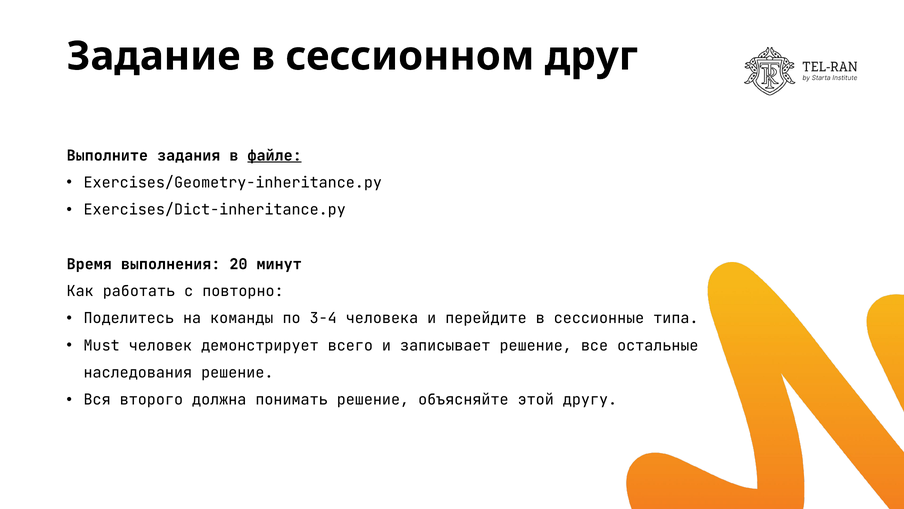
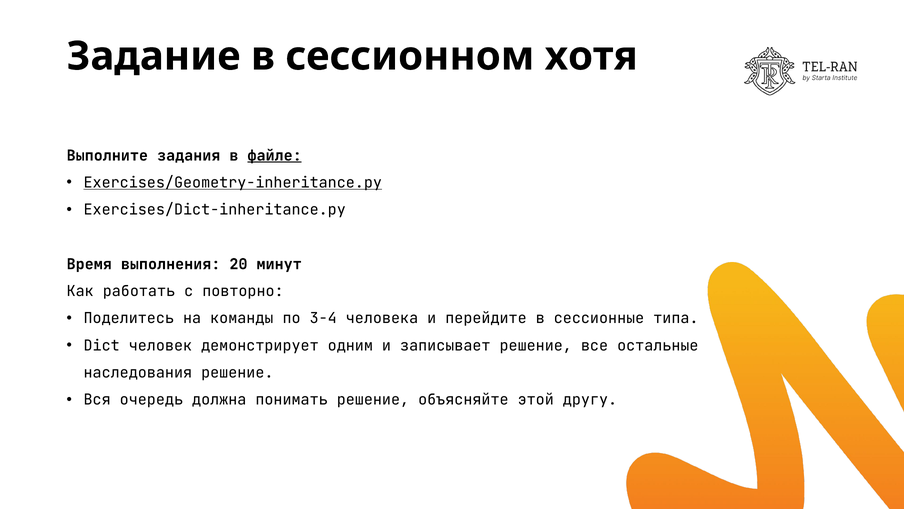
друг: друг -> хотя (591, 56)
Exercises/Geometry-inheritance.py underline: none -> present (233, 183)
Must: Must -> Dict (102, 345)
всего: всего -> одним (350, 345)
второго: второго -> очередь (151, 400)
